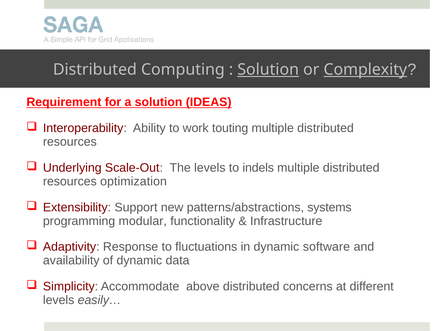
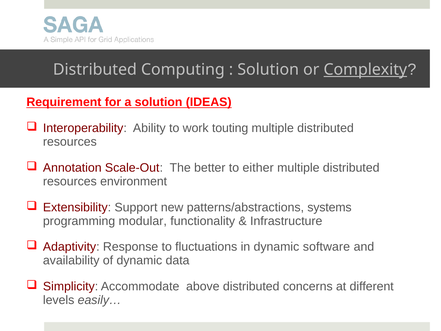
Solution underline: present -> none (268, 69)
Underlying: Underlying -> Annotation (72, 168)
The levels: levels -> better (210, 168)
indels: indels -> either (258, 168)
optimization: optimization -> environment (134, 181)
